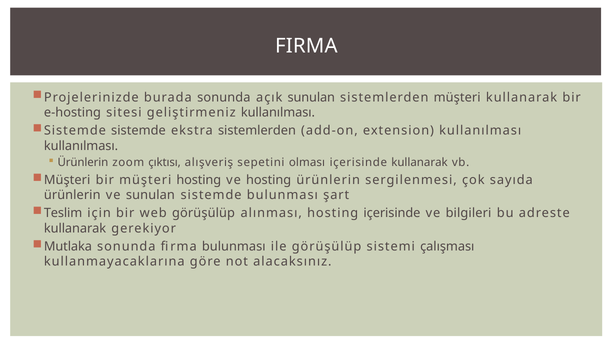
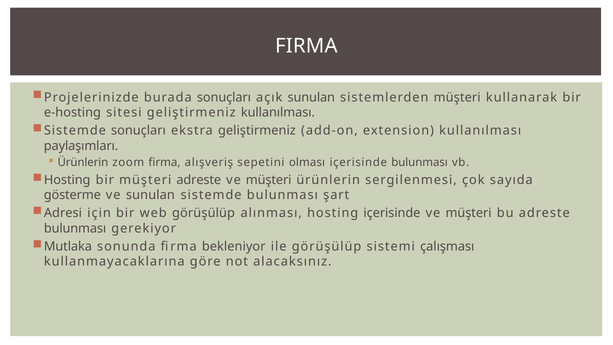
burada sonunda: sonunda -> sonuçları (224, 97)
Sistemde sistemde: sistemde -> sonuçları (138, 131)
ekstra sistemlerden: sistemlerden -> geliştirmeniz (257, 131)
kullanılması: kullanılması -> paylaşımları (81, 146)
zoom çıktısı: çıktısı -> firma (164, 163)
içerisinde kullanarak: kullanarak -> bulunması (420, 163)
Müşteri: Müşteri -> Hosting (67, 180)
müşteri hosting: hosting -> adreste (199, 180)
hosting: hosting -> müşteri (269, 180)
ürünlerin: ürünlerin -> gösterme (72, 195)
Teslim: Teslim -> Adresi (63, 213)
bilgileri: bilgileri -> müşteri (469, 213)
kullanarak: kullanarak -> bulunması (75, 228)
firma bulunması: bulunması -> bekleniyor (234, 246)
